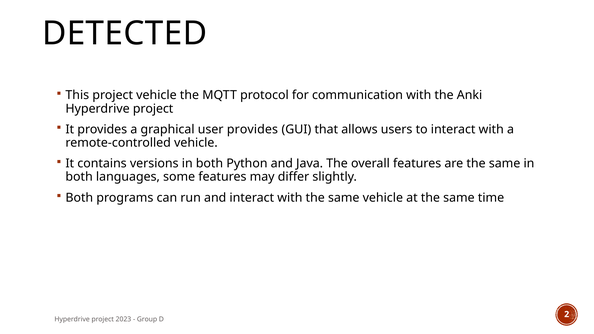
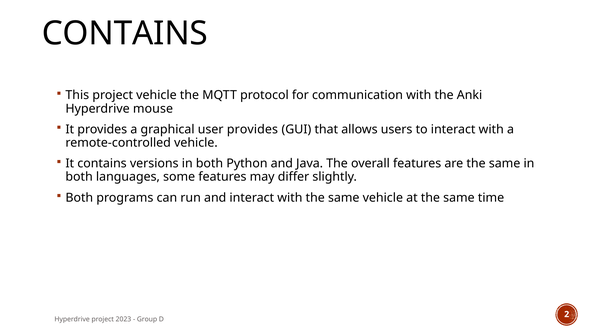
DETECTED: DETECTED -> CONTAINS (125, 33)
project: project -> mouse (153, 109)
